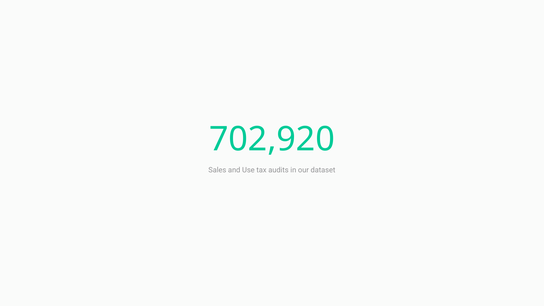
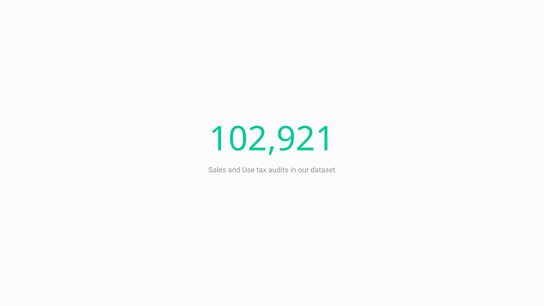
702,920: 702,920 -> 102,921 (272, 139)
